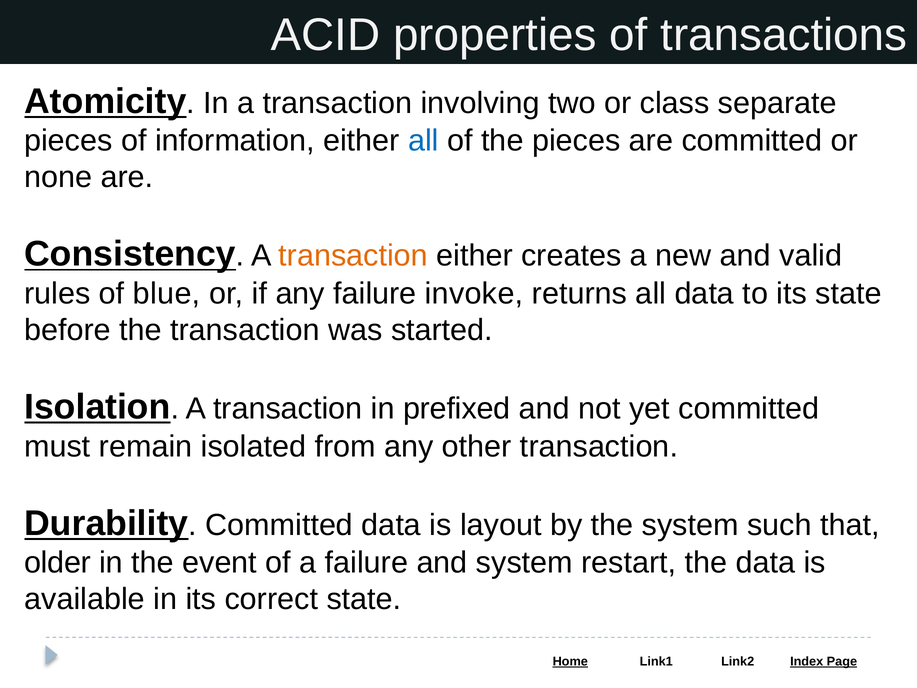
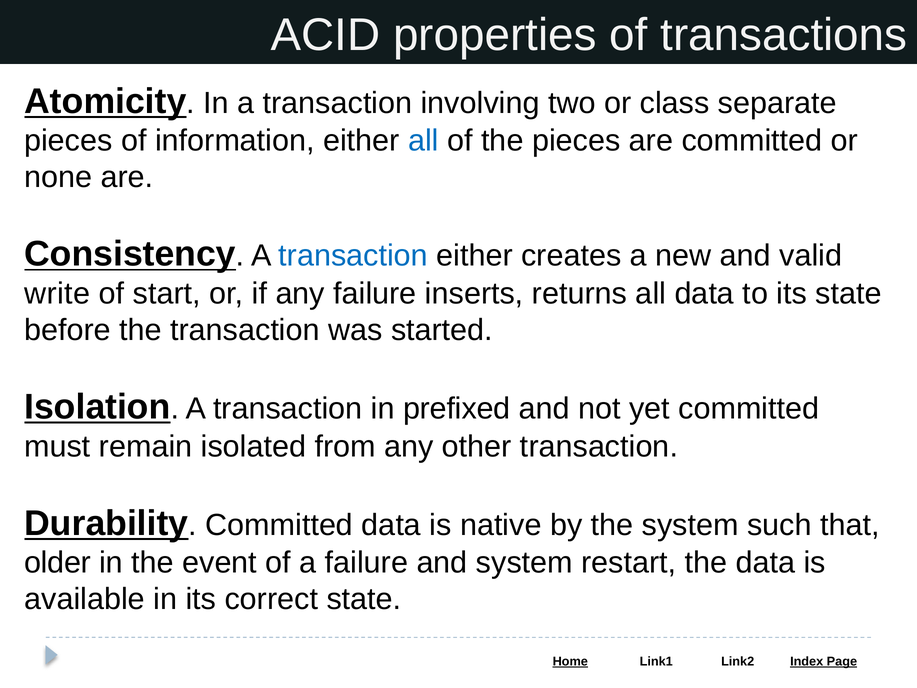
transaction colour: orange -> blue (353, 256)
rules: rules -> write (57, 293)
blue: blue -> start (167, 293)
invoke: invoke -> inserts (474, 293)
layout: layout -> native (501, 525)
